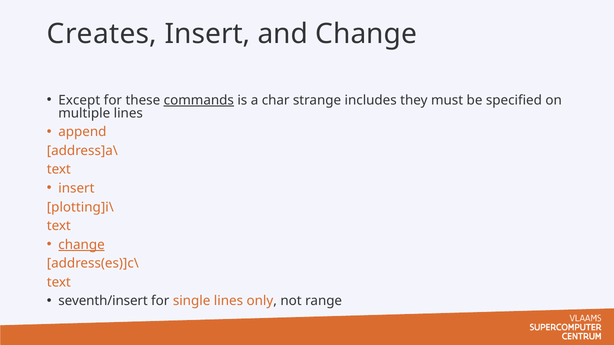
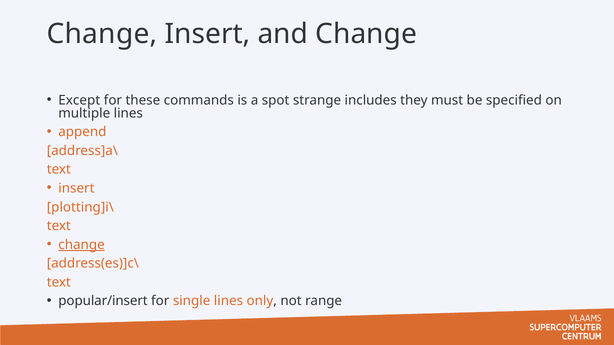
Creates: Creates -> Change (102, 34)
commands underline: present -> none (199, 100)
char: char -> spot (276, 100)
seventh/insert: seventh/insert -> popular/insert (103, 301)
